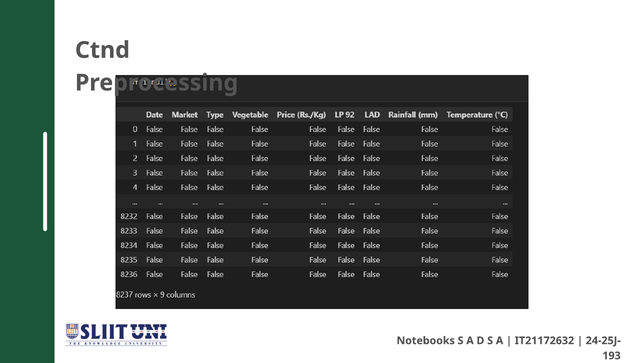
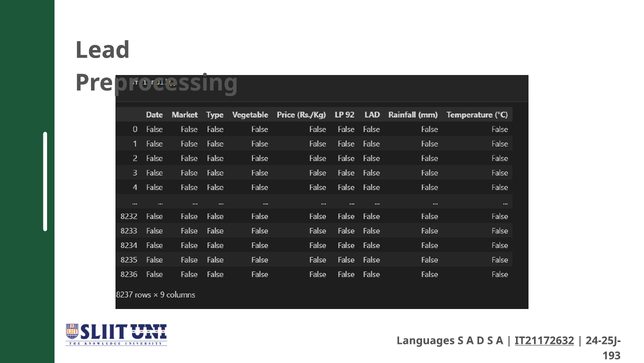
Ctnd: Ctnd -> Lead (103, 50)
Notebooks: Notebooks -> Languages (426, 340)
IT21172632 underline: none -> present (544, 340)
